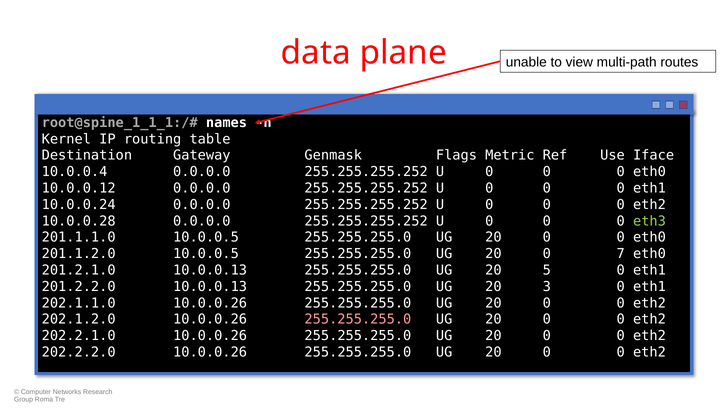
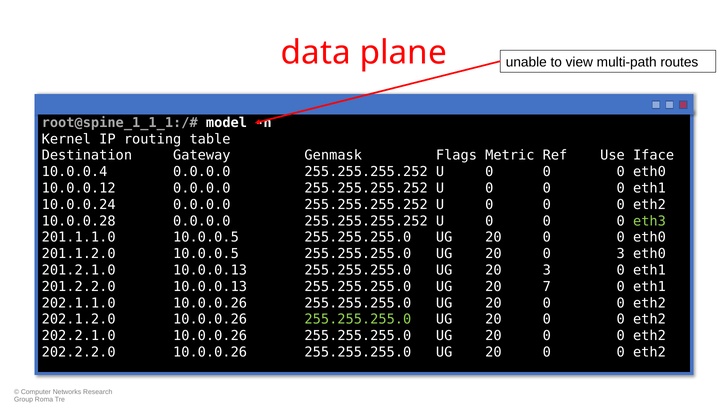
names: names -> model (227, 122)
0 7: 7 -> 3 (621, 254)
20 5: 5 -> 3 (547, 270)
3: 3 -> 7 (547, 286)
255.255.255.0 colour: pink -> light green (358, 319)
